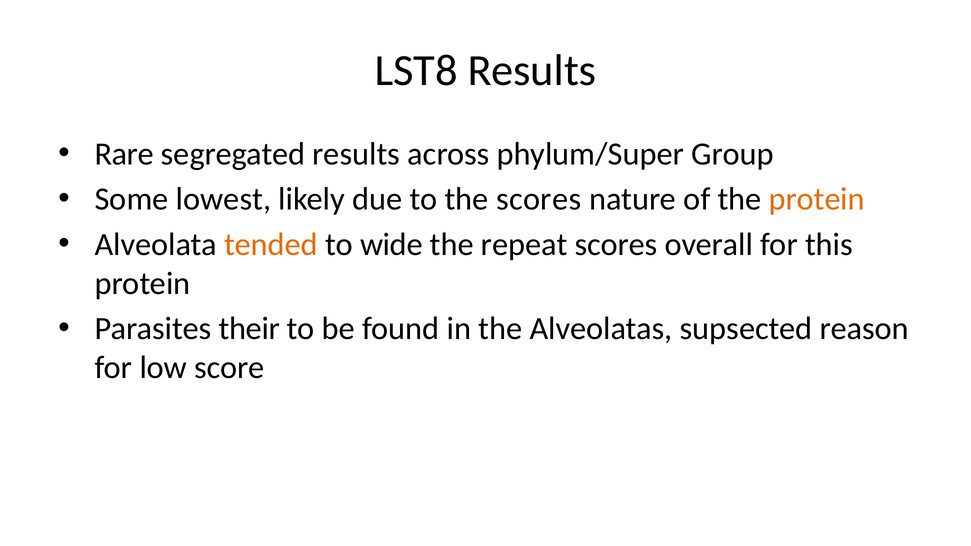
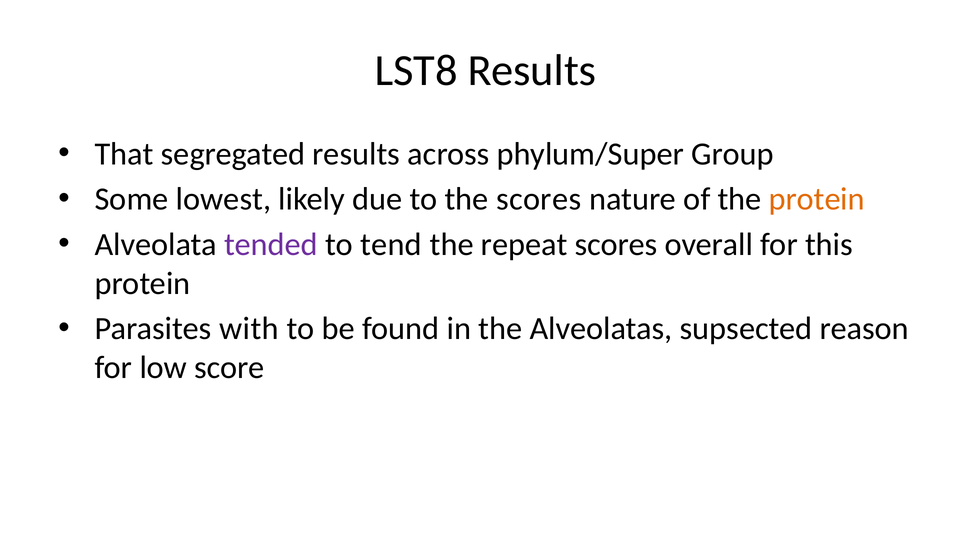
Rare: Rare -> That (124, 154)
tended colour: orange -> purple (271, 245)
wide: wide -> tend (391, 245)
their: their -> with (249, 329)
